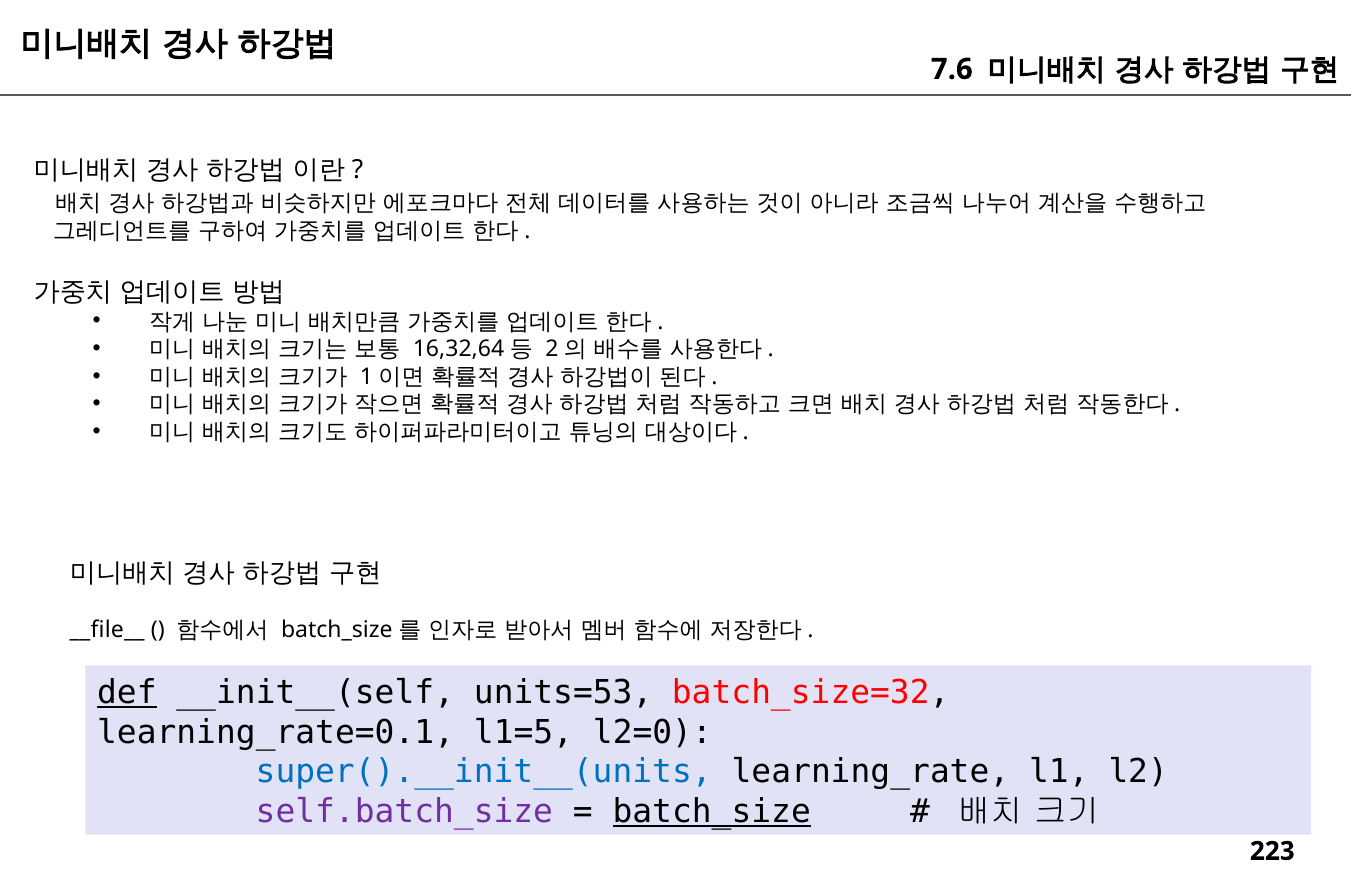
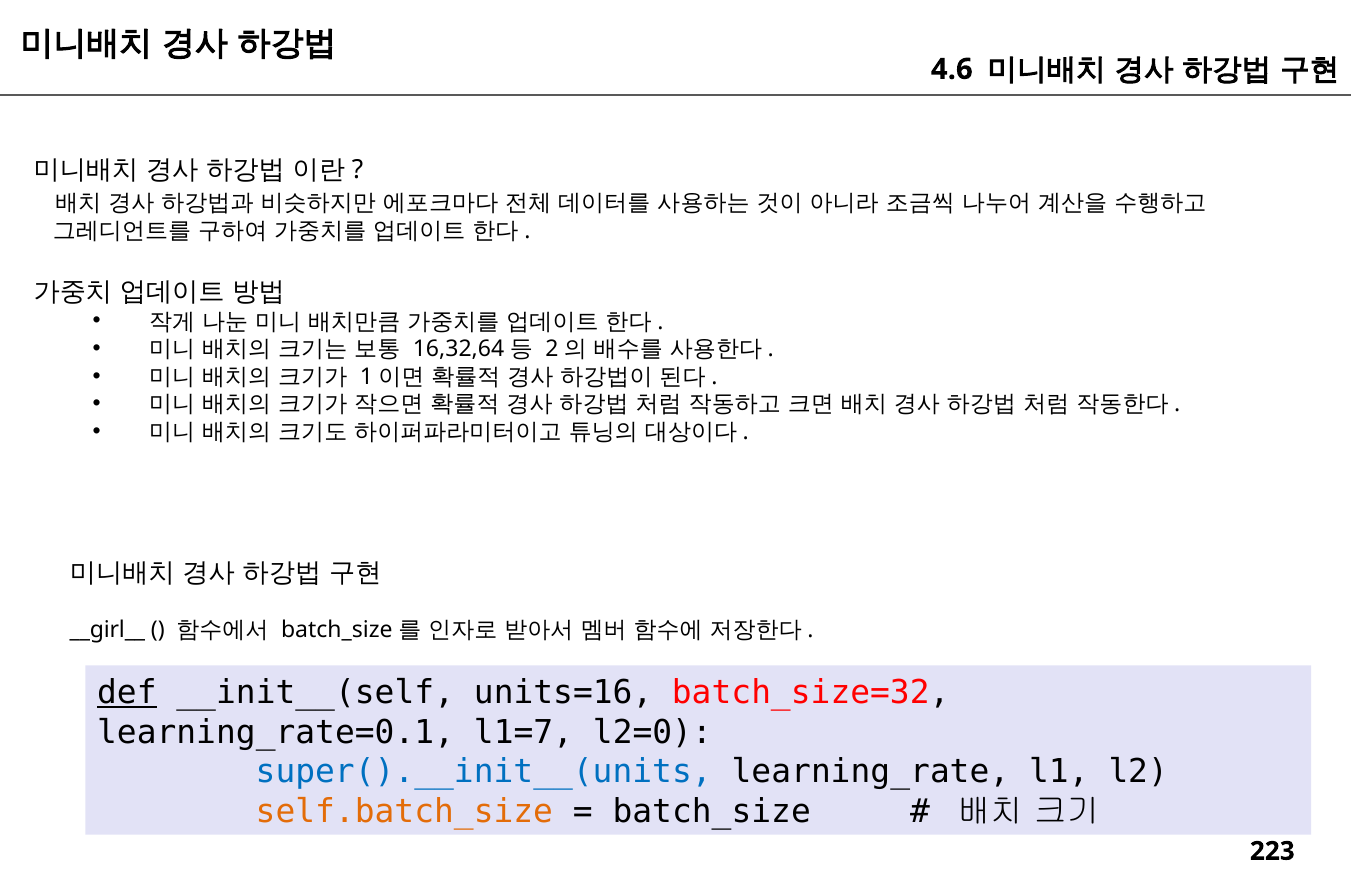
7.6: 7.6 -> 4.6 (952, 69)
__file__: __file__ -> __girl__ (107, 630)
units=53: units=53 -> units=16 (563, 693)
l1=5: l1=5 -> l1=7 (523, 733)
self.batch_size colour: purple -> orange (404, 812)
batch_size underline: present -> none (712, 812)
